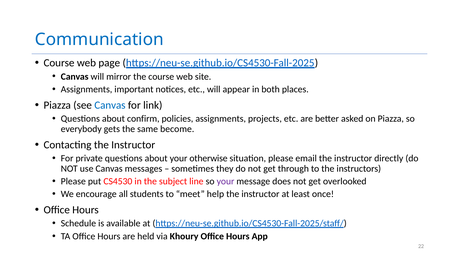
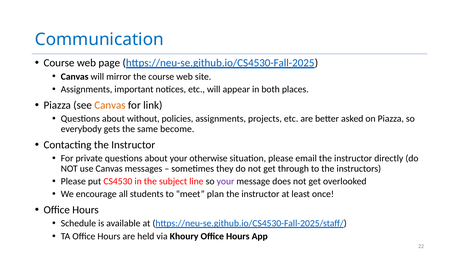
Canvas colour: blue -> orange (110, 105)
confirm: confirm -> without (143, 119)
help: help -> plan (215, 194)
